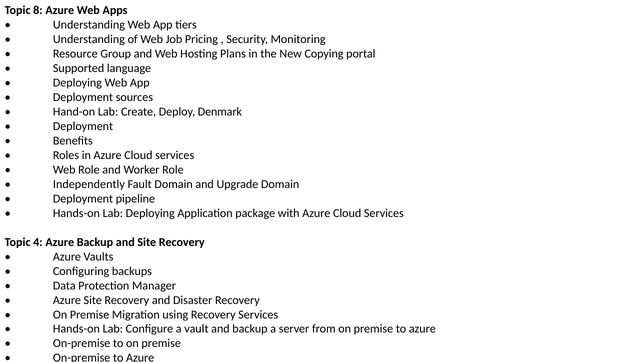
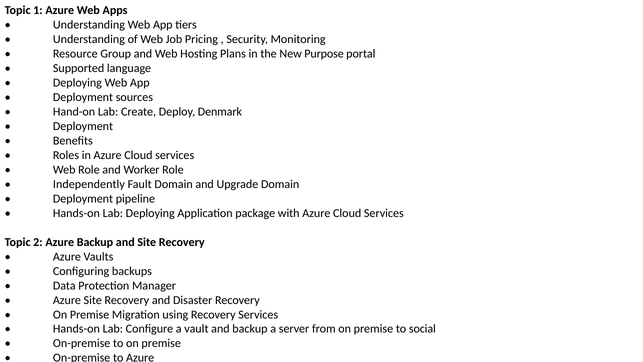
8: 8 -> 1 (38, 10)
Copying: Copying -> Purpose (324, 54)
4: 4 -> 2 (38, 242)
premise to azure: azure -> social (422, 329)
